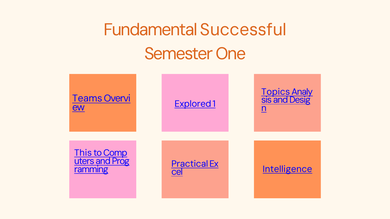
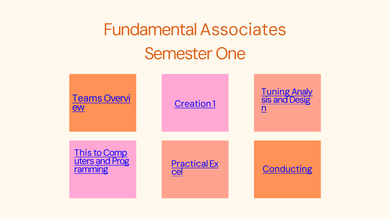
Successful: Successful -> Associates (243, 30)
Topics: Topics -> Tuning (276, 92)
Explored: Explored -> Creation (193, 104)
Intelligence: Intelligence -> Conducting (287, 169)
